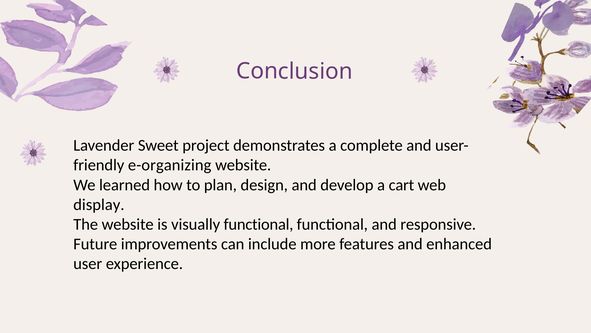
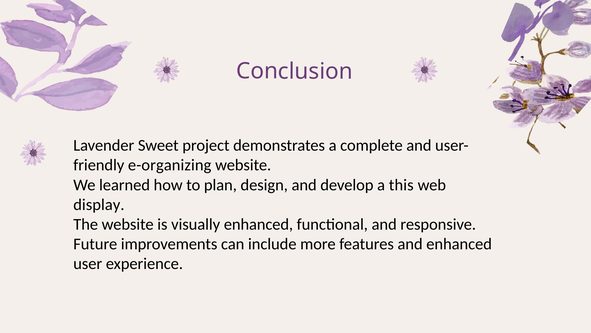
cart: cart -> this (401, 185)
visually functional: functional -> enhanced (258, 224)
